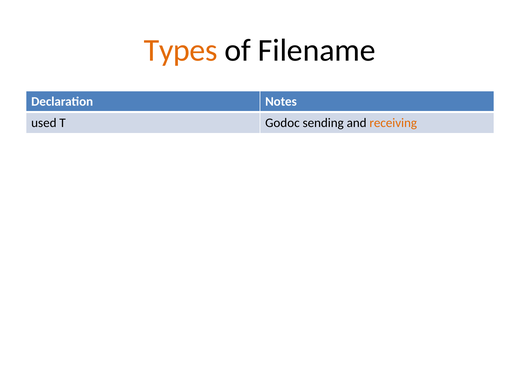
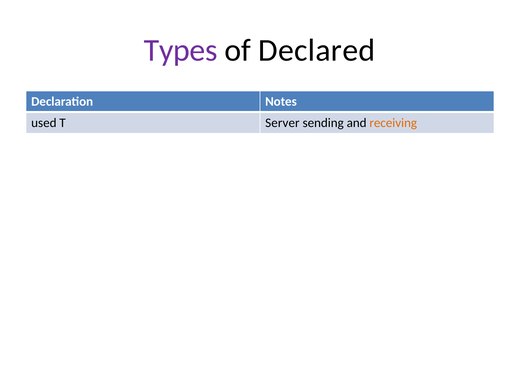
Types colour: orange -> purple (181, 50)
Filename: Filename -> Declared (317, 50)
Godoc: Godoc -> Server (282, 123)
